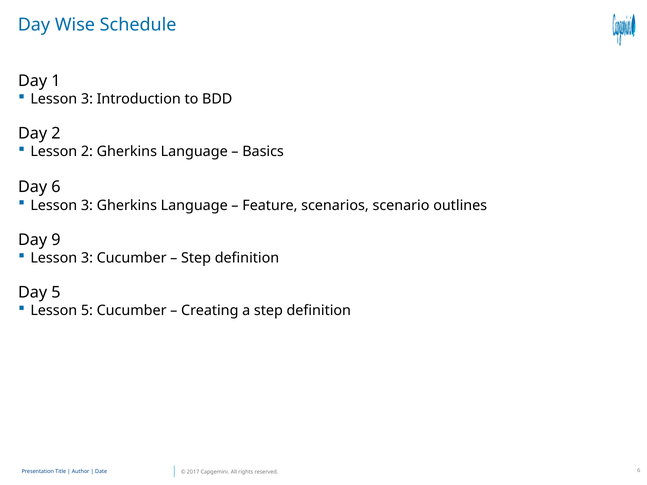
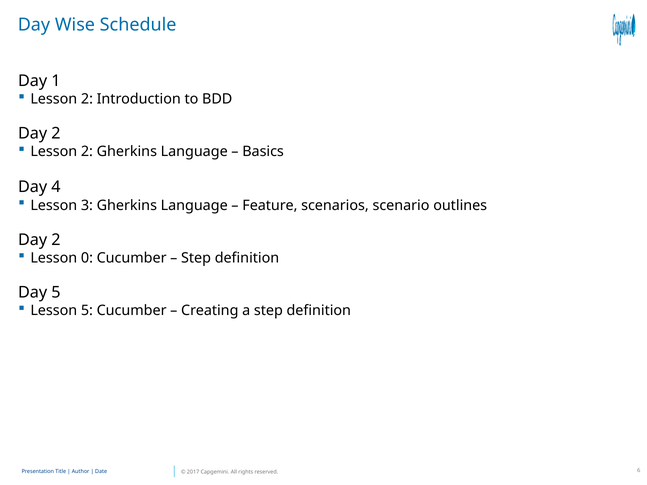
3: 3 -> 2 (87, 99)
Day 6: 6 -> 4 (56, 187)
9: 9 -> 2 (56, 240)
3: 3 -> 0 (87, 258)
